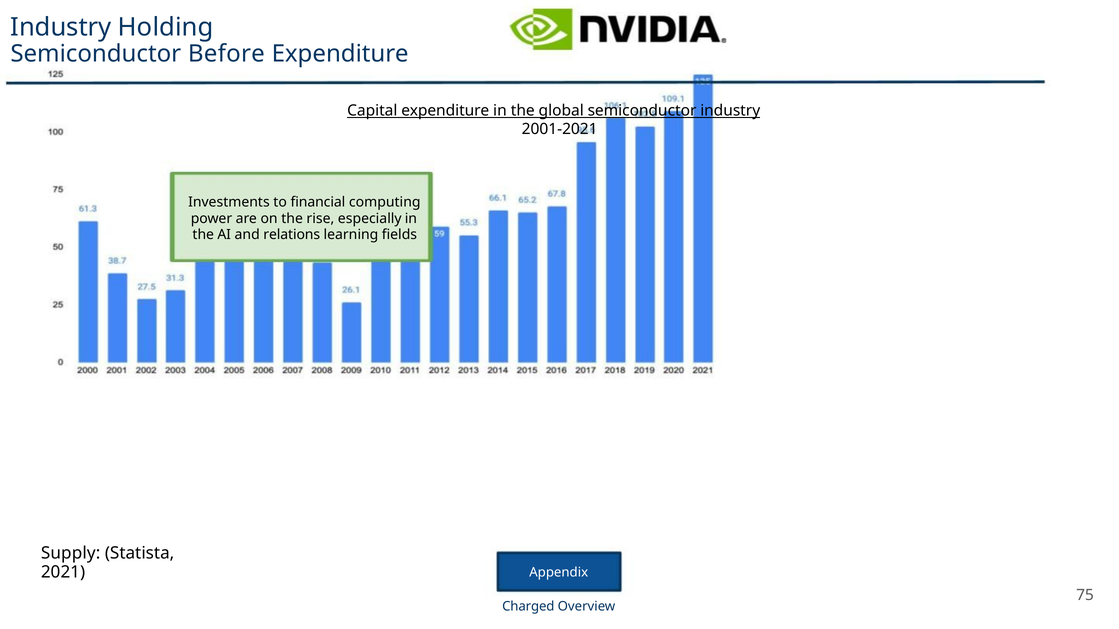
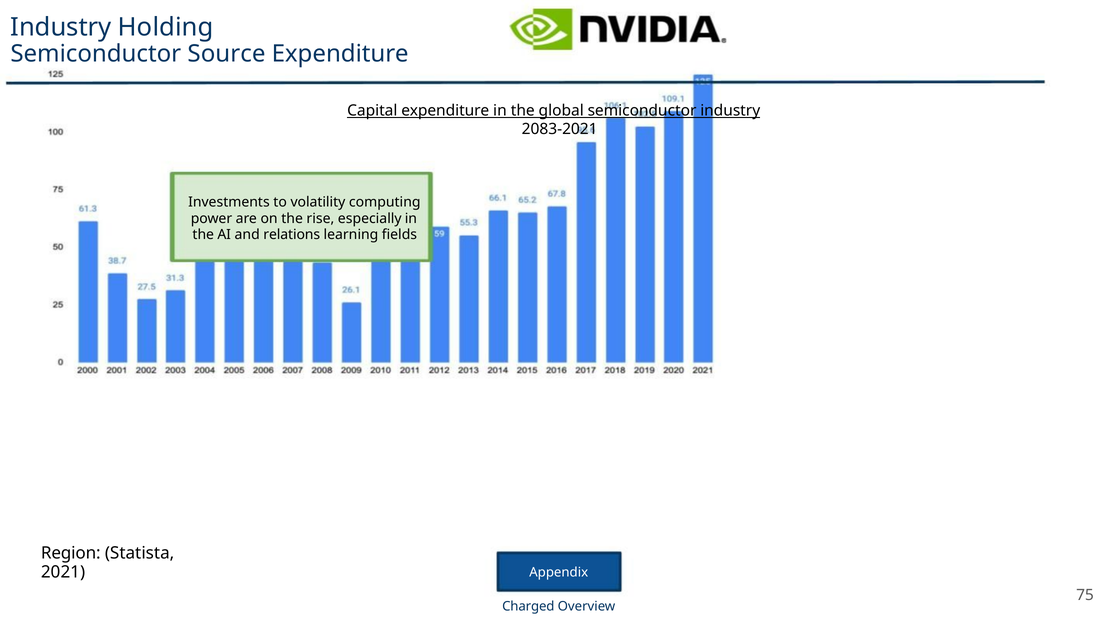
Before: Before -> Source (226, 54)
2001-2021: 2001-2021 -> 2083-2021 (560, 129)
financial: financial -> volatility (318, 202)
Supply: Supply -> Region (71, 554)
